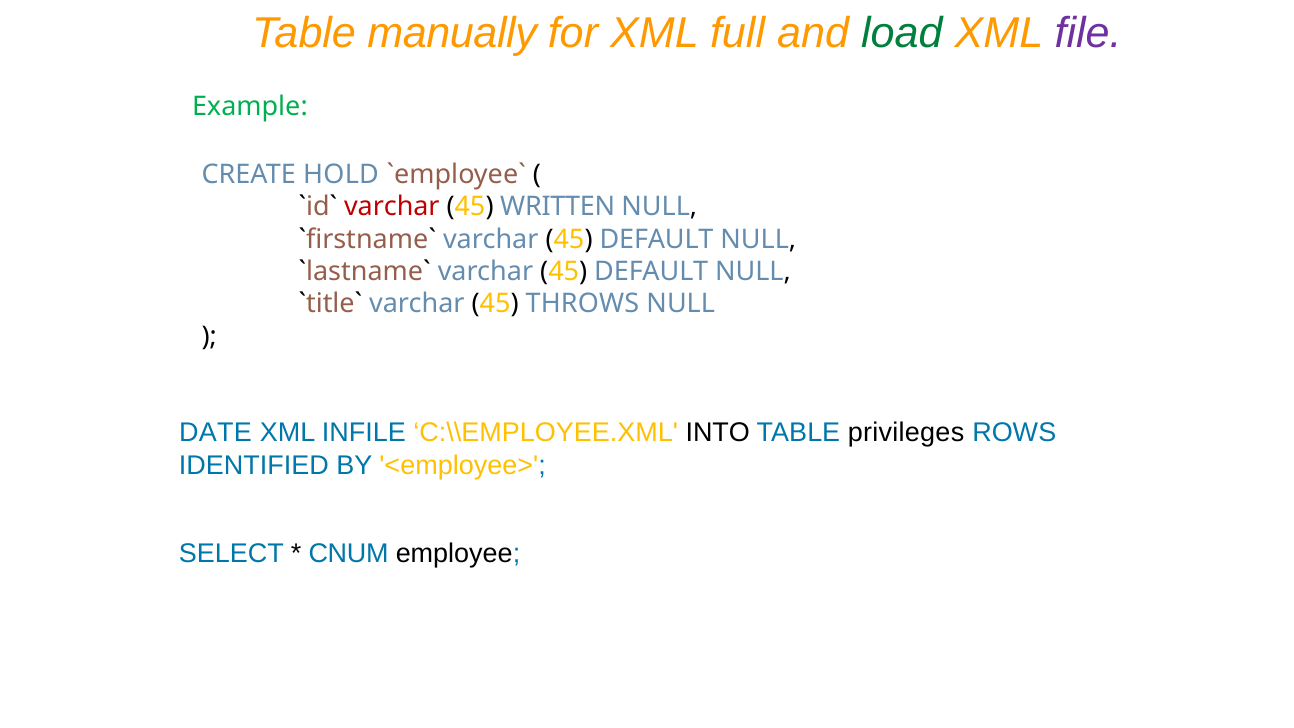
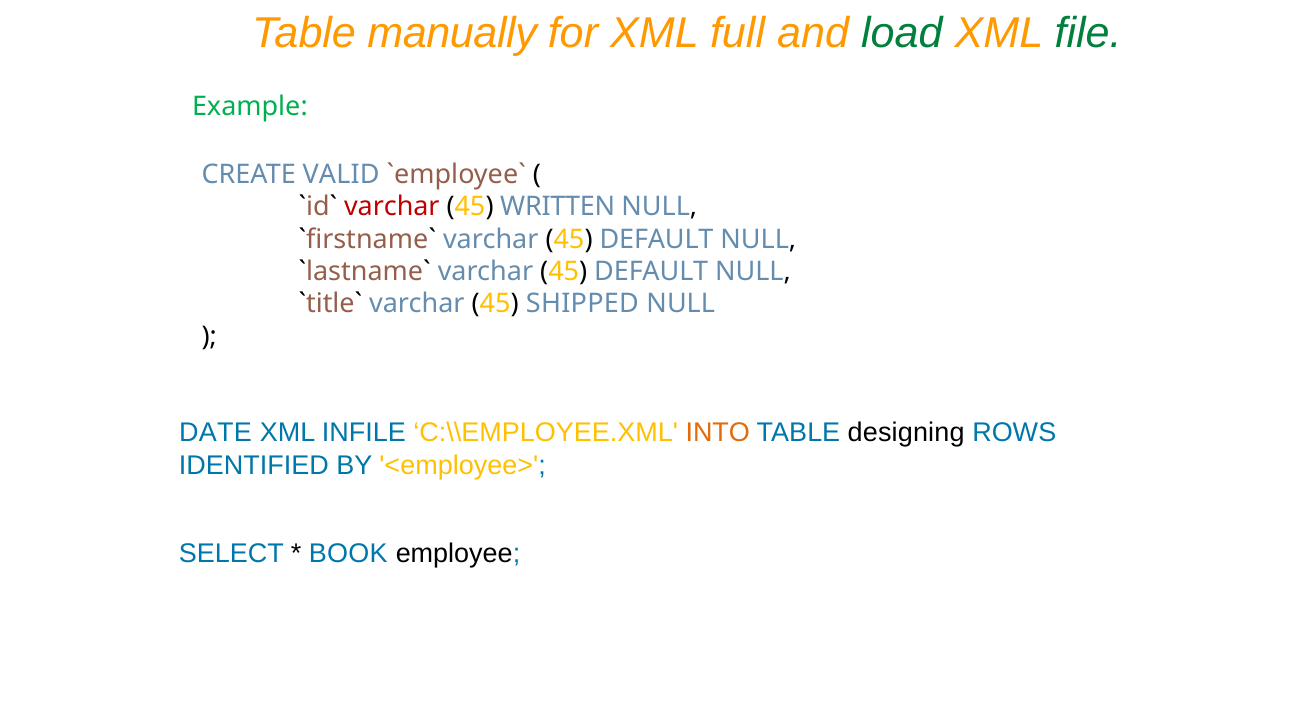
file colour: purple -> green (1088, 34)
HOLD: HOLD -> VALID (341, 174)
THROWS: THROWS -> SHIPPED (582, 304)
INTO colour: black -> orange (718, 433)
privileges: privileges -> designing (906, 433)
CNUM: CNUM -> BOOK (348, 554)
